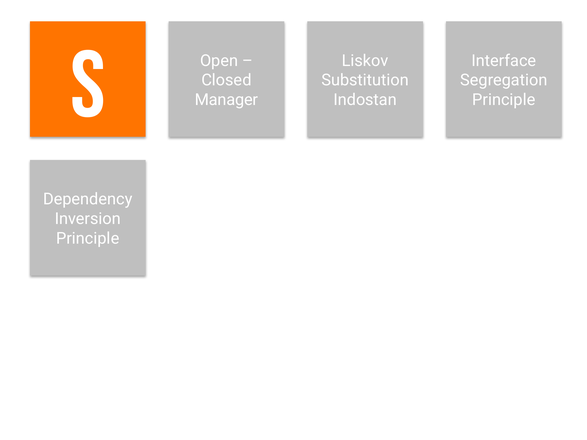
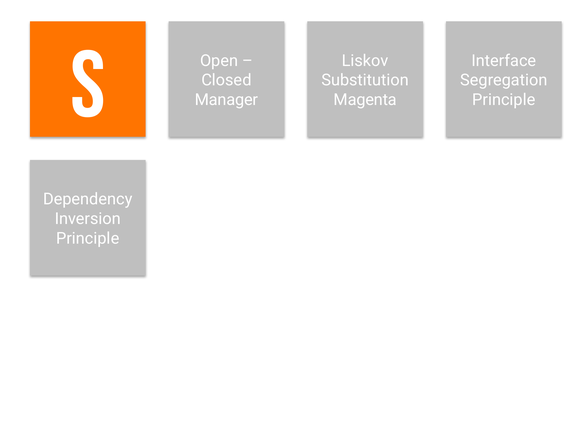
Indostan: Indostan -> Magenta (365, 100)
